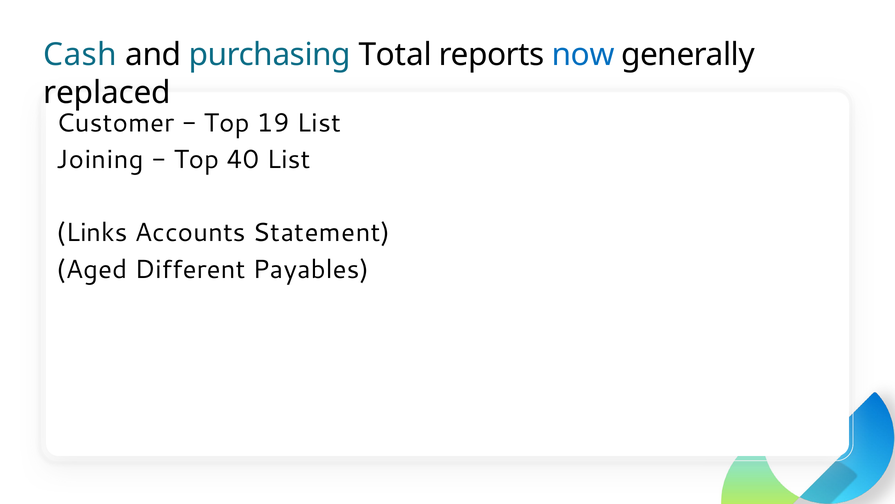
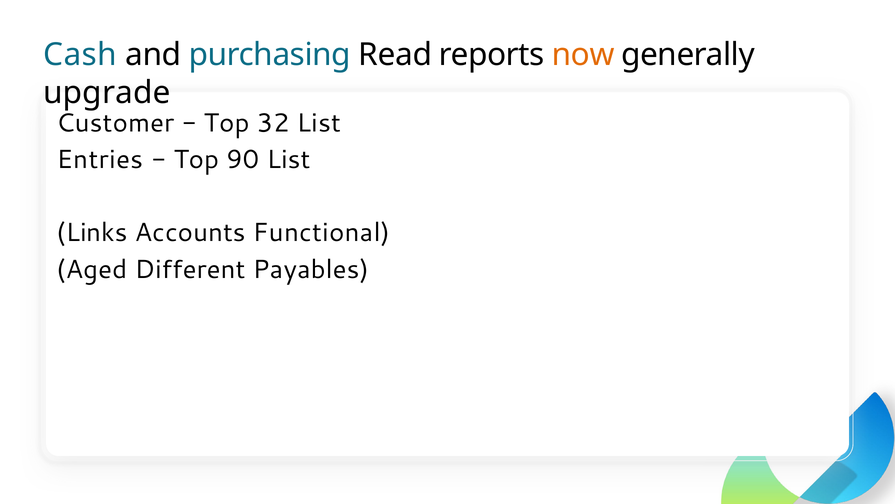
Total: Total -> Read (395, 55)
now colour: blue -> orange (583, 55)
replaced: replaced -> upgrade (107, 93)
19: 19 -> 32 (273, 123)
Joining: Joining -> Entries (100, 159)
40: 40 -> 90 (243, 159)
Statement: Statement -> Functional (322, 233)
